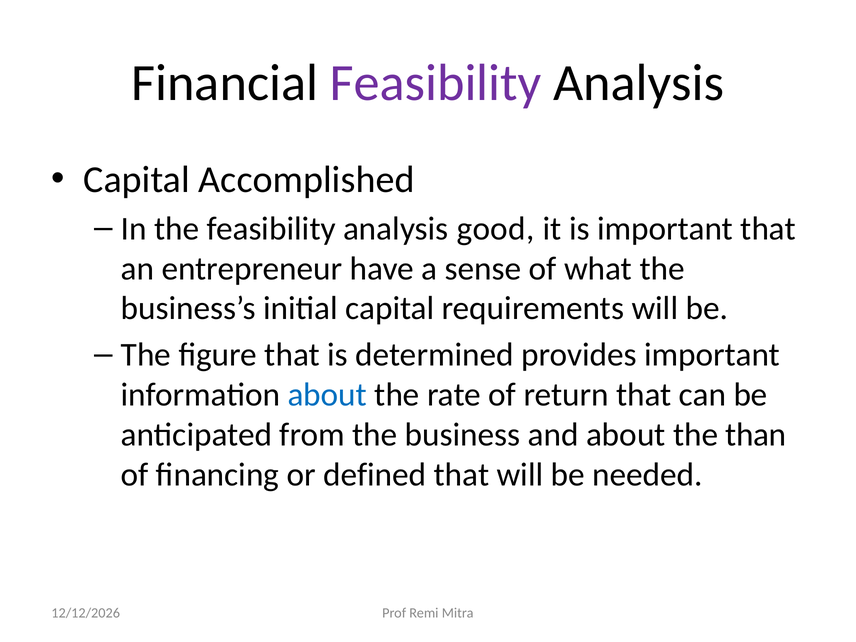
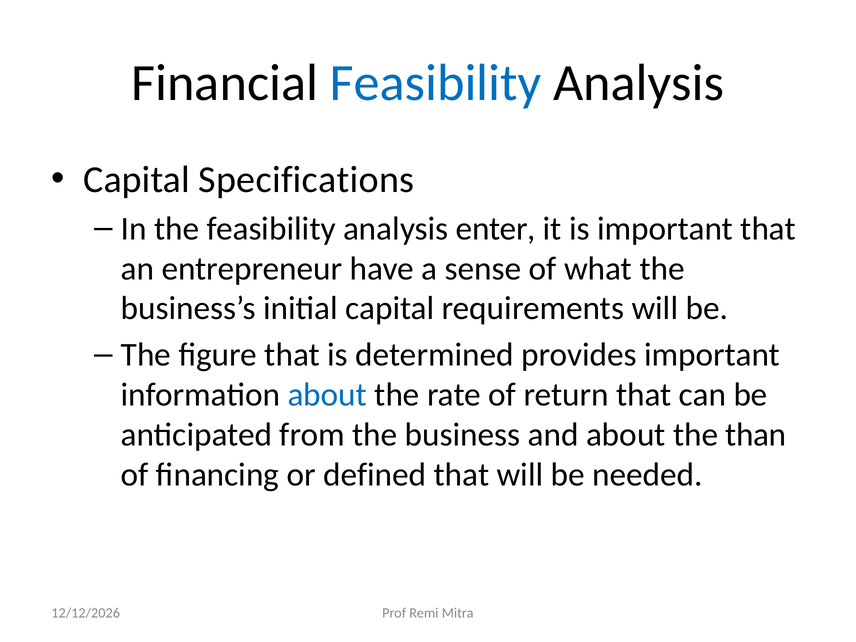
Feasibility colour: purple -> blue (436, 83)
Accomplished: Accomplished -> Specifications (306, 180)
good: good -> enter (496, 229)
